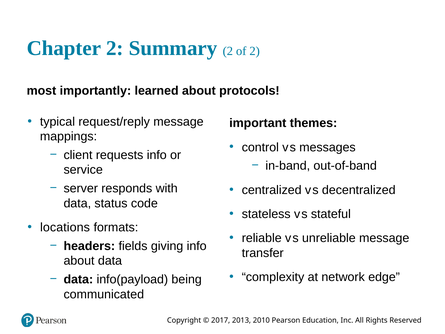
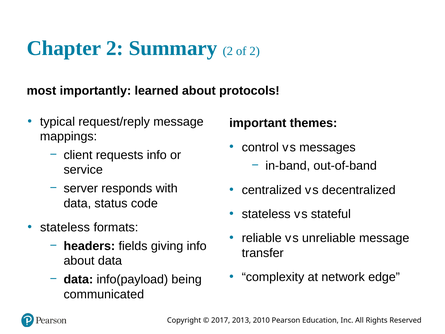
locations: locations -> stateless (65, 227)
